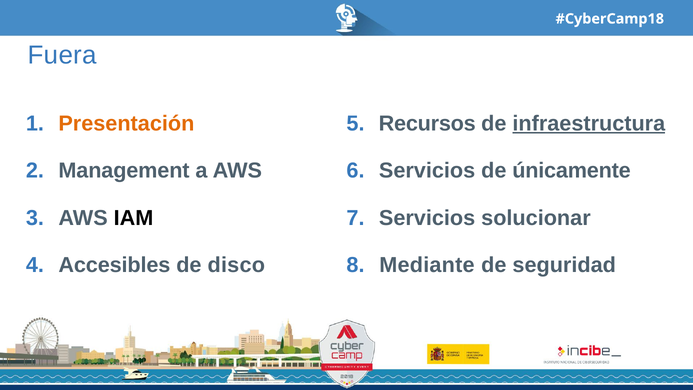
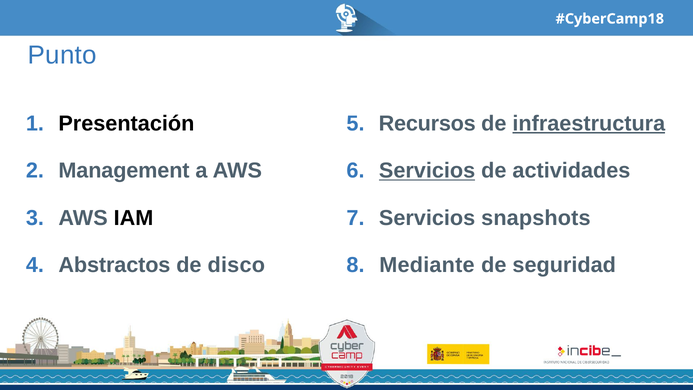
Fuera: Fuera -> Punto (62, 55)
Presentación colour: orange -> black (126, 123)
Servicios underline: none -> present (427, 171)
únicamente: únicamente -> actividades (571, 171)
solucionar: solucionar -> snapshots (536, 218)
Accesibles: Accesibles -> Abstractos (114, 265)
